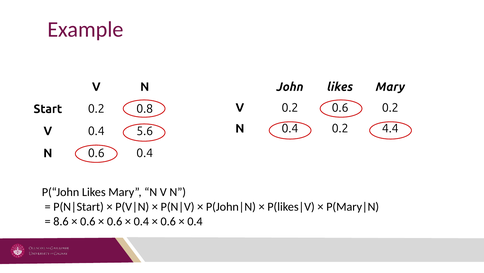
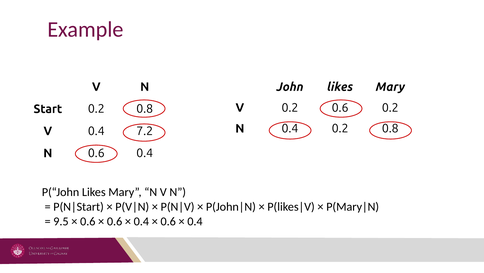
0.4 0.2 4.4: 4.4 -> 0.8 (390, 128)
5.6: 5.6 -> 7.2 (145, 131)
8.6: 8.6 -> 9.5 (61, 221)
